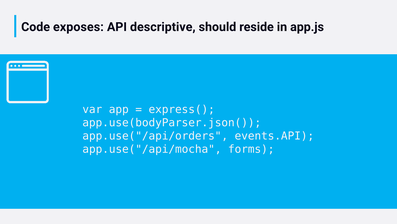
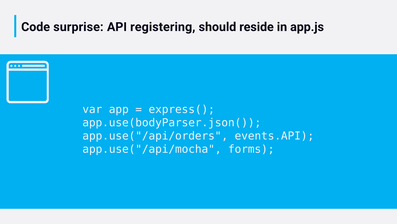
exposes: exposes -> surprise (78, 27)
descriptive: descriptive -> registering (163, 27)
